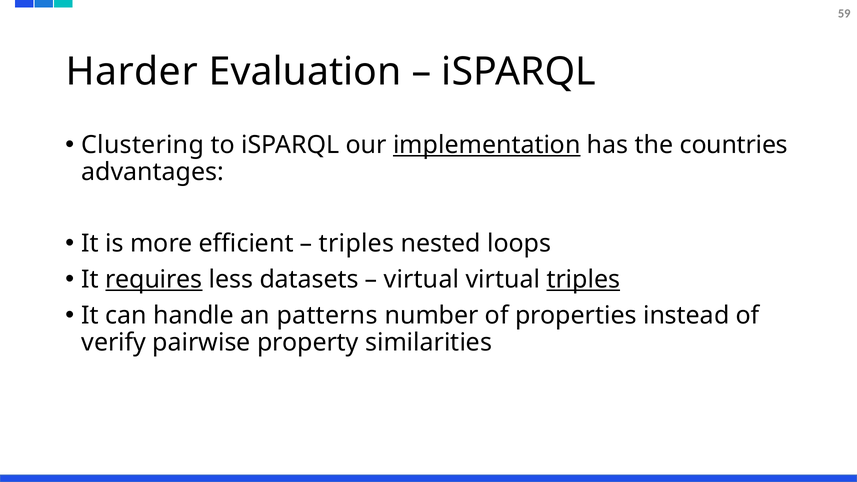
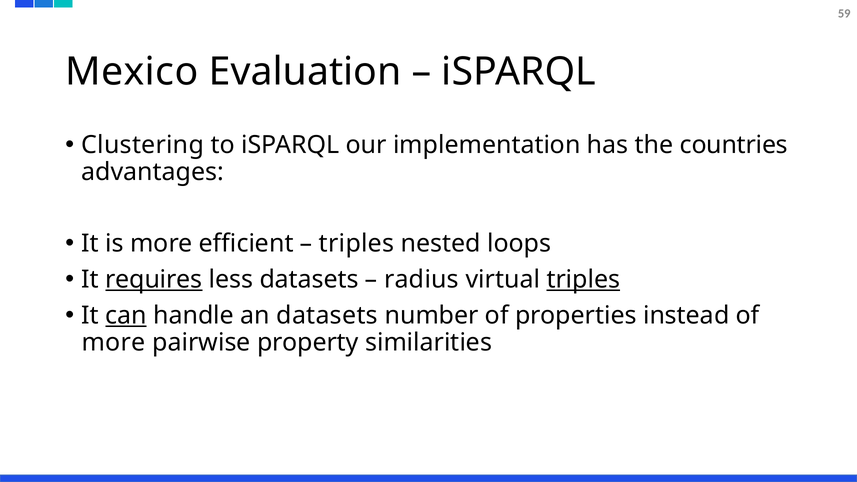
Harder: Harder -> Mexico (132, 72)
implementation underline: present -> none (487, 145)
virtual: virtual -> radius (421, 280)
can underline: none -> present (126, 316)
an patterns: patterns -> datasets (327, 316)
verify: verify -> more (114, 343)
